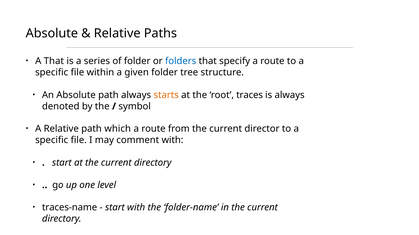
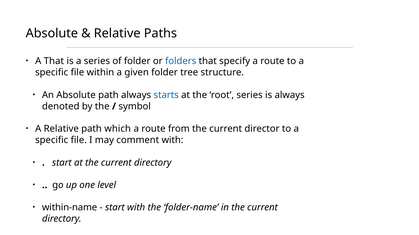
starts colour: orange -> blue (166, 95)
root traces: traces -> series (250, 95)
traces-name: traces-name -> within-name (70, 208)
